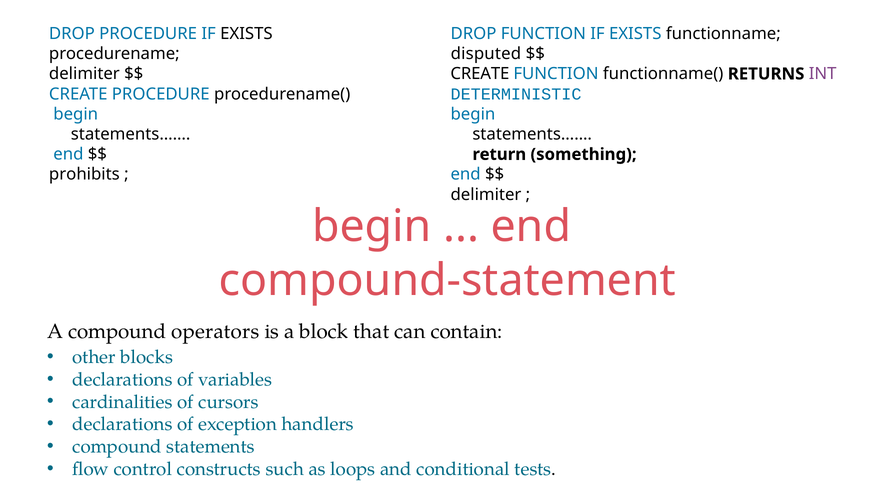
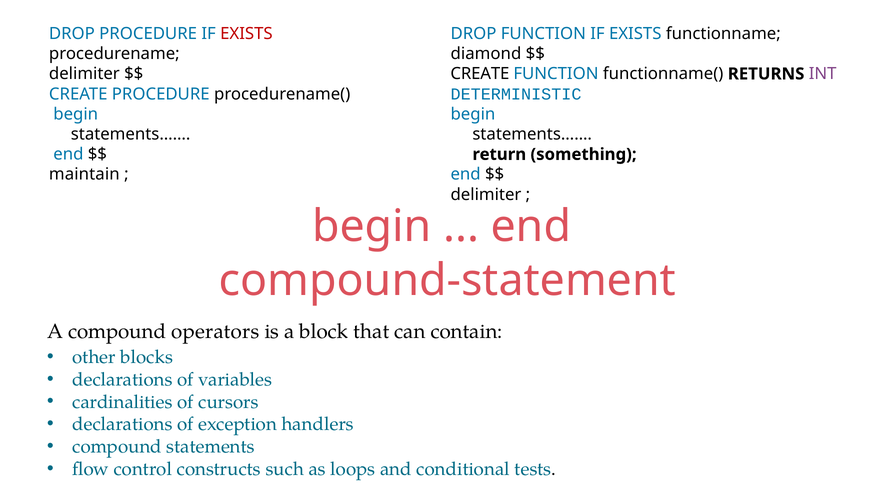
EXISTS colour: black -> red (246, 34)
disputed: disputed -> diamond (486, 54)
prohibits: prohibits -> maintain (84, 175)
